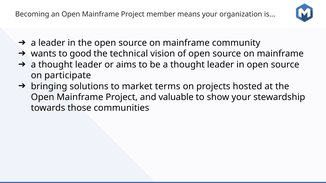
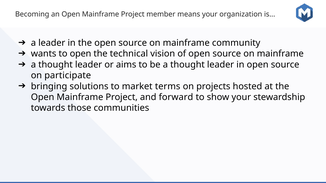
to good: good -> open (81, 54)
valuable: valuable -> forward (176, 97)
